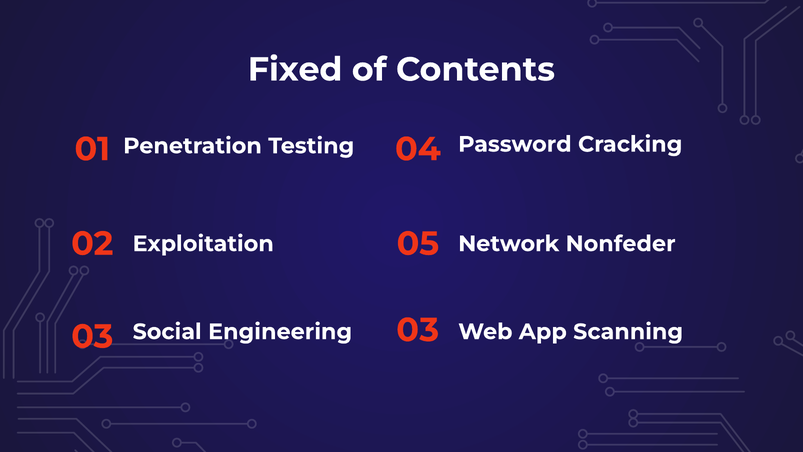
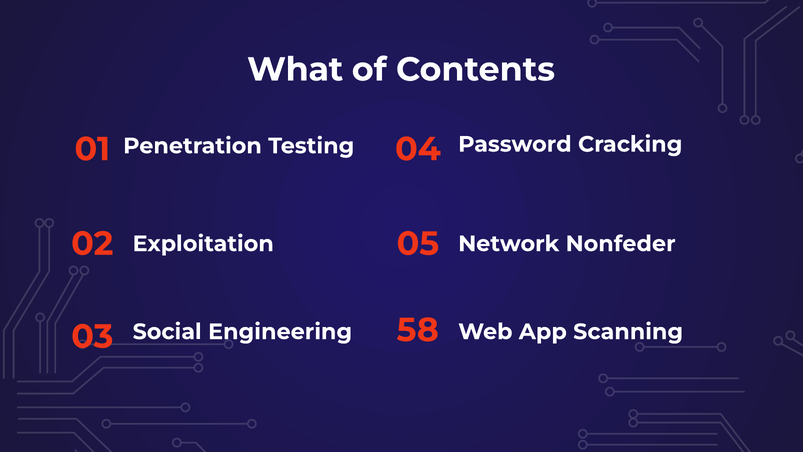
Fixed: Fixed -> What (295, 70)
03 03: 03 -> 58 (418, 330)
